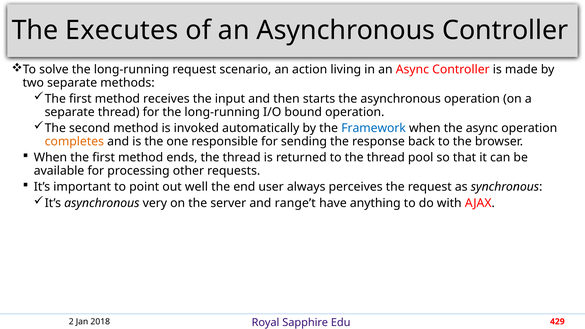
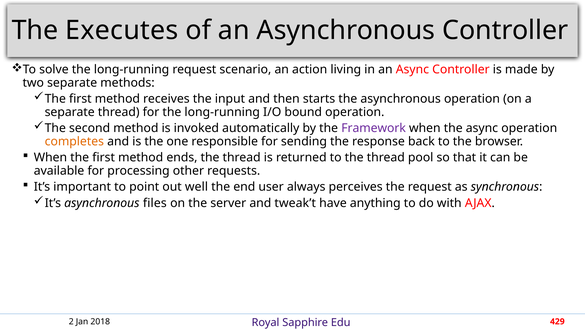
Framework colour: blue -> purple (374, 128)
very: very -> files (155, 203)
range’t: range’t -> tweak’t (295, 203)
